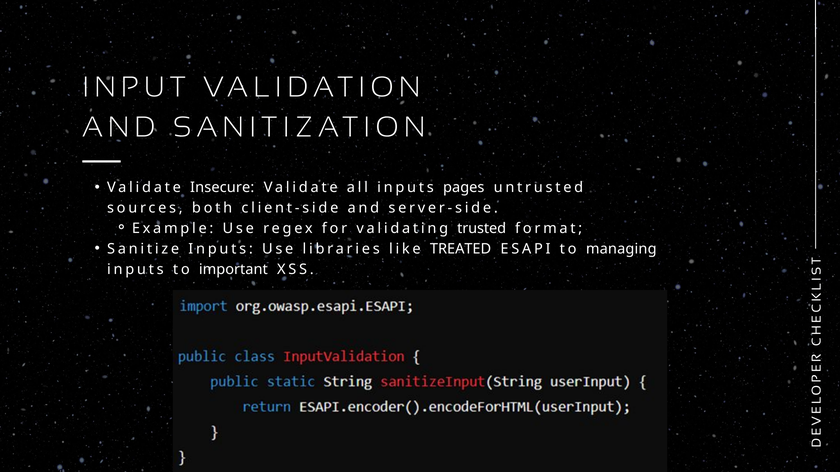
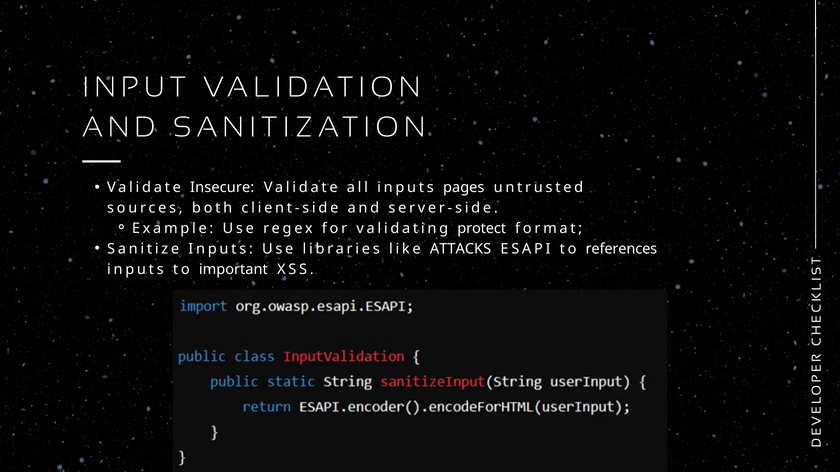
trusted: trusted -> protect (482, 229)
TREATED: TREATED -> ATTACKS (461, 249)
managing: managing -> references (621, 249)
